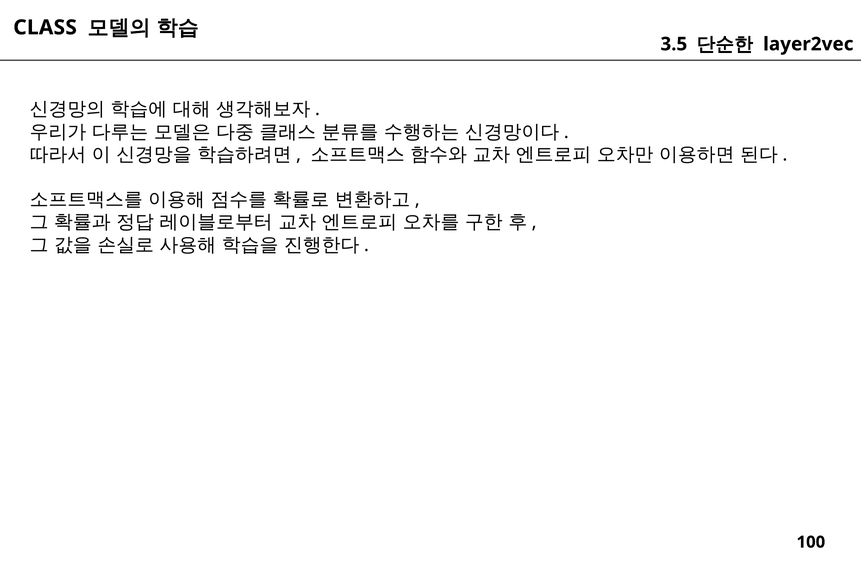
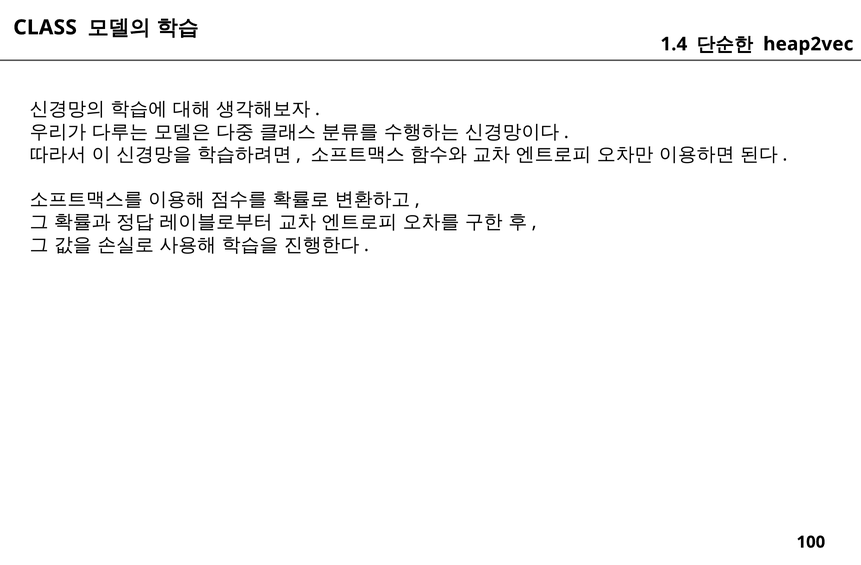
3.5: 3.5 -> 1.4 (674, 44)
layer2vec: layer2vec -> heap2vec (808, 44)
